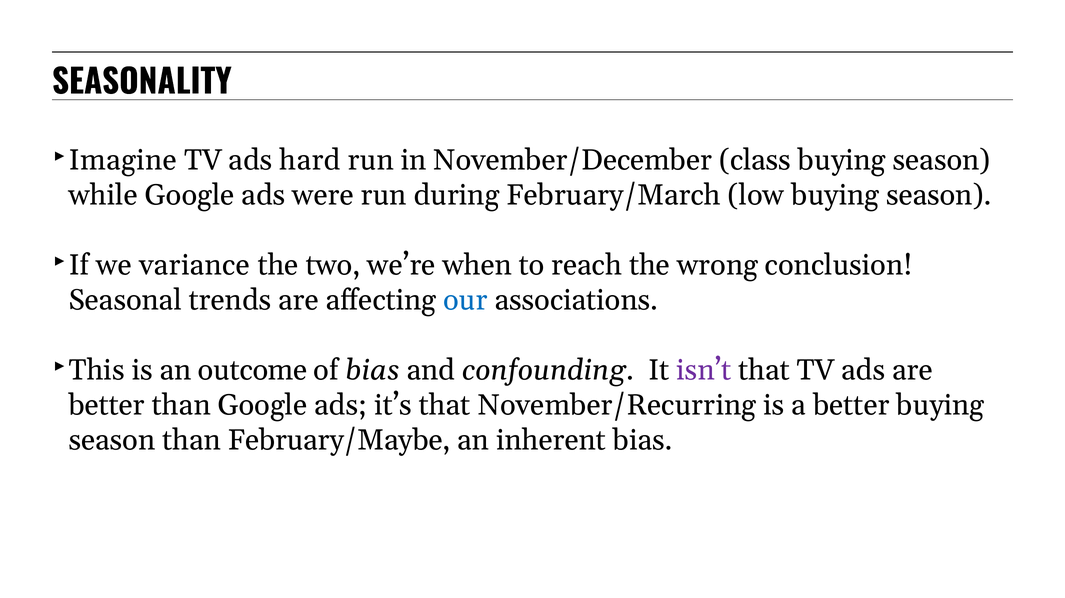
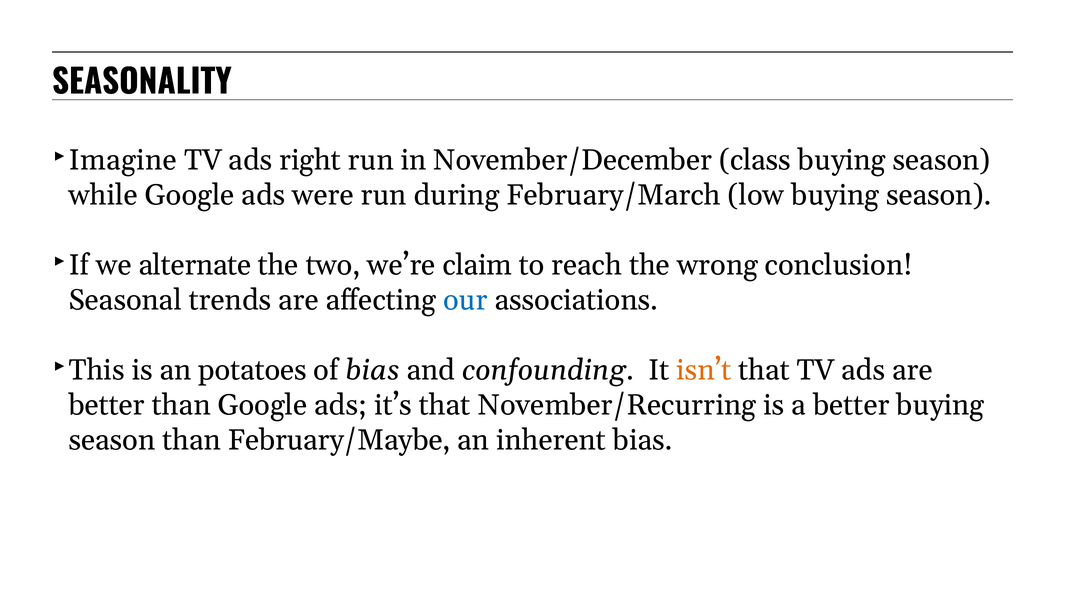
hard: hard -> right (310, 160)
variance: variance -> alternate (195, 265)
when: when -> claim (477, 265)
outcome: outcome -> potatoes (253, 370)
isn’t colour: purple -> orange (704, 370)
